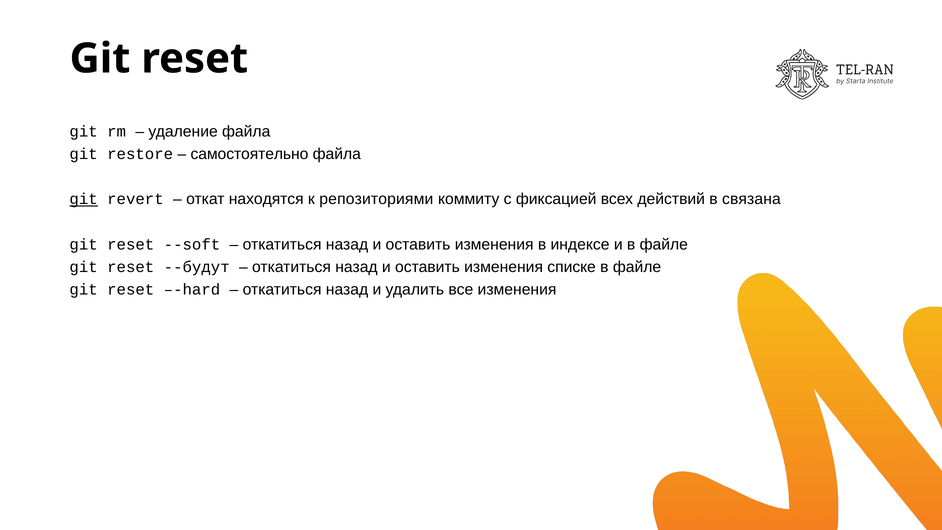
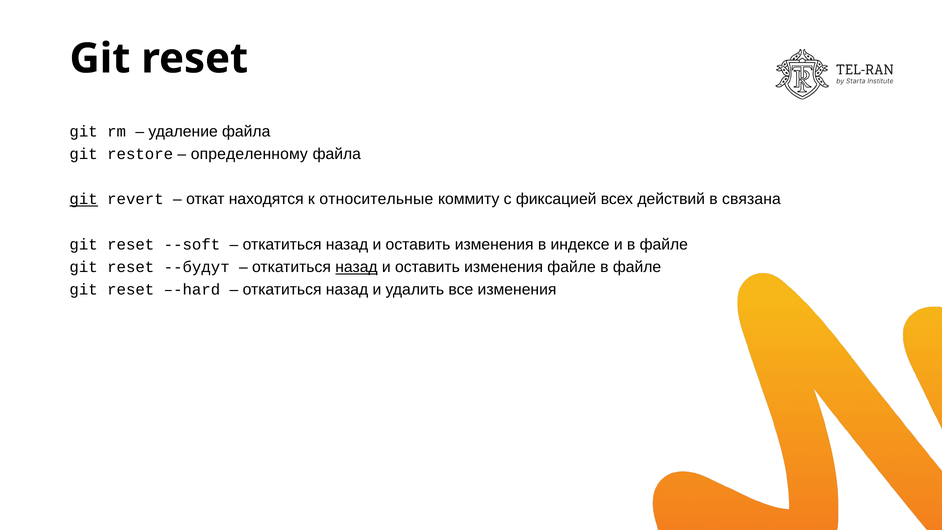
самостоятельно: самостоятельно -> определенному (249, 154)
репозиториями: репозиториями -> относительные (376, 199)
назад underline: none -> present (356, 267)
изменения списке: списке -> файле (572, 267)
